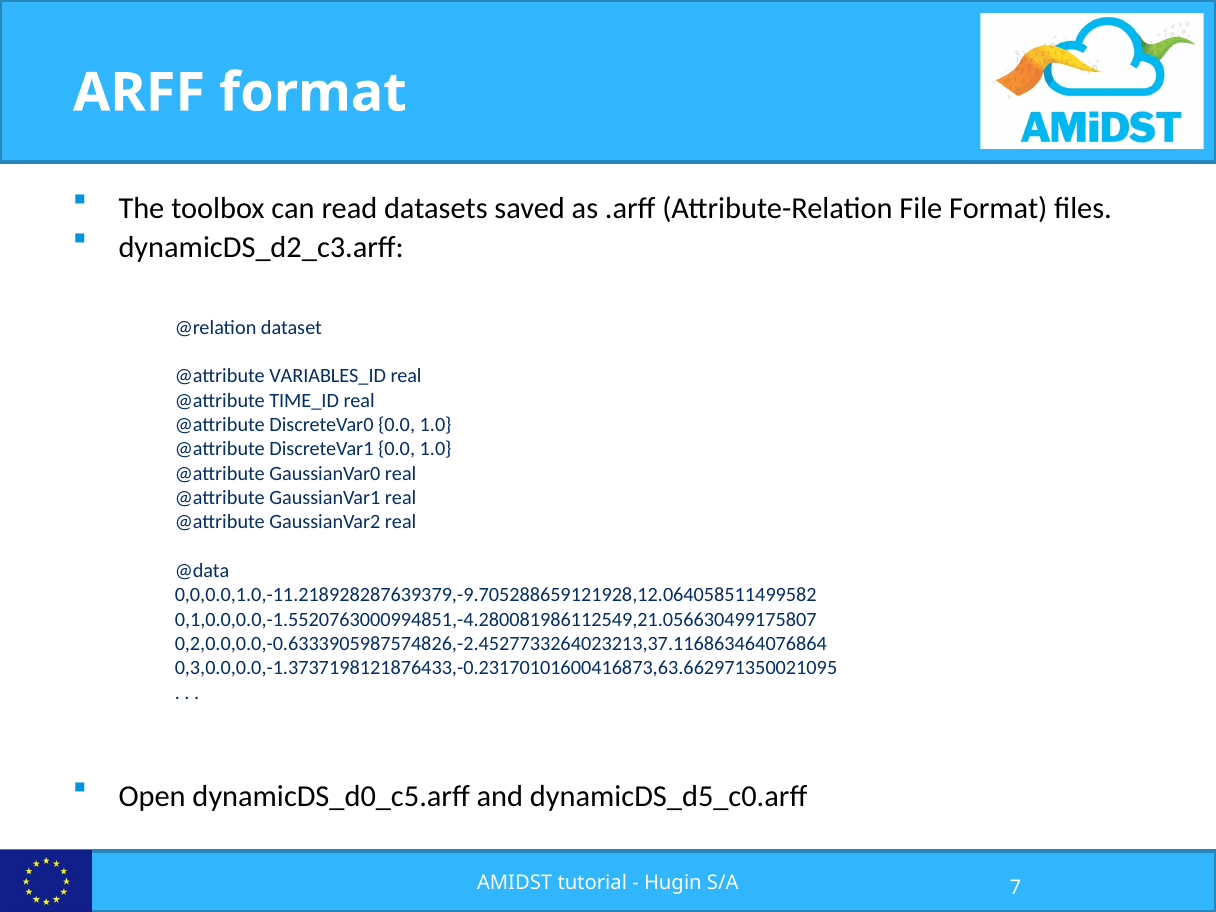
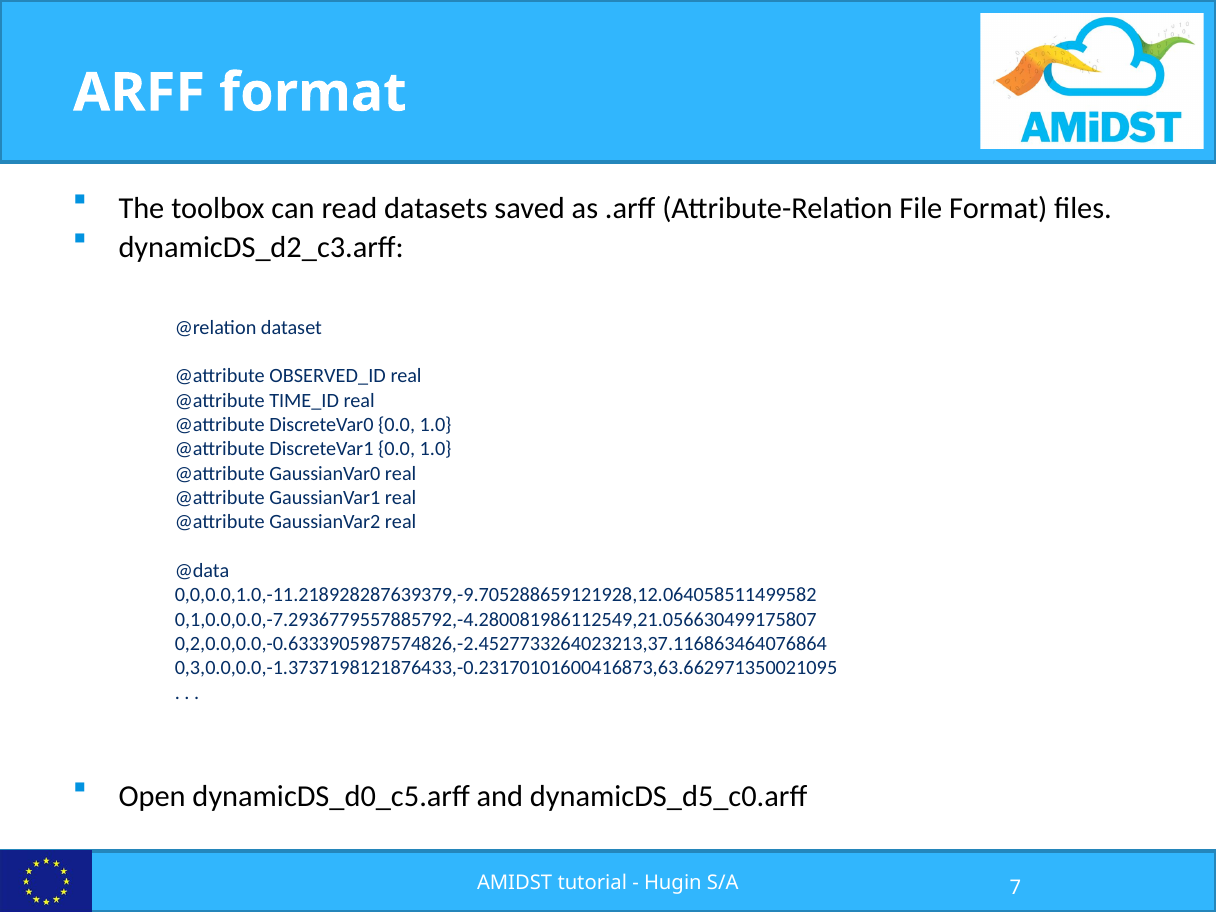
VARIABLES_ID: VARIABLES_ID -> OBSERVED_ID (328, 376)
0,1,0.0,0.0,-1.5520763000994851,-4.280081986112549,21.056630499175807: 0,1,0.0,0.0,-1.5520763000994851,-4.280081986112549,21.056630499175807 -> 0,1,0.0,0.0,-7.2936779557885792,-4.280081986112549,21.056630499175807 (496, 619)
